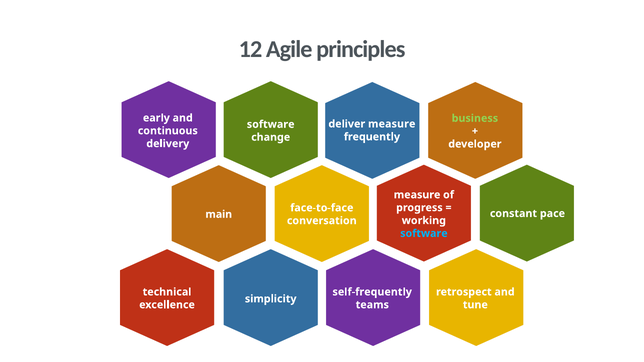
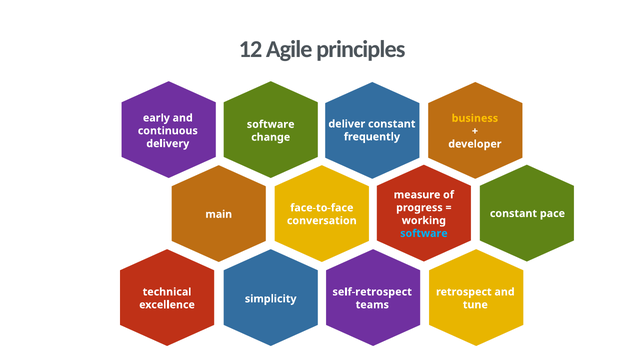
business colour: light green -> yellow (475, 118)
deliver measure: measure -> constant (392, 124)
self-frequently: self-frequently -> self-retrospect (372, 292)
